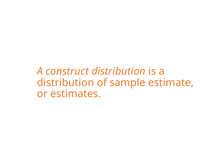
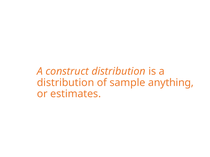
estimate: estimate -> anything (171, 83)
